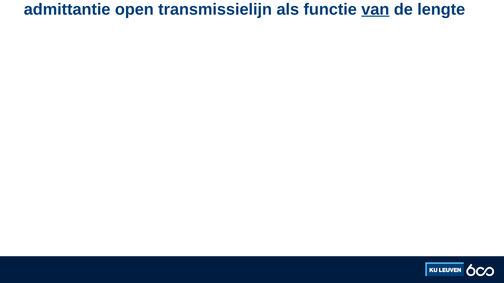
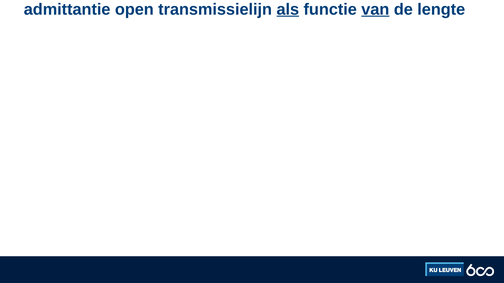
als underline: none -> present (288, 9)
